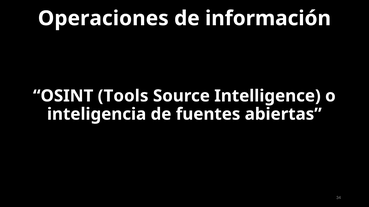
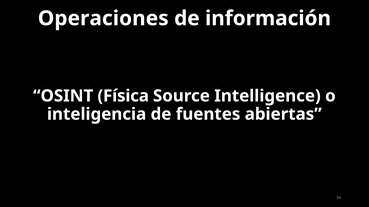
Tools: Tools -> Física (123, 96)
